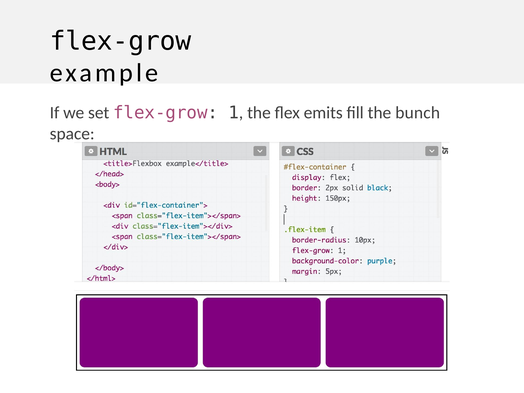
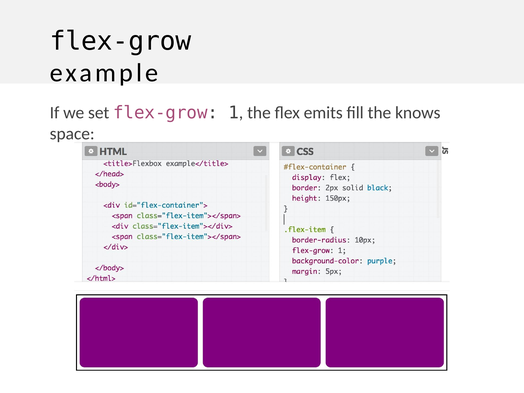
bunch: bunch -> knows (418, 113)
